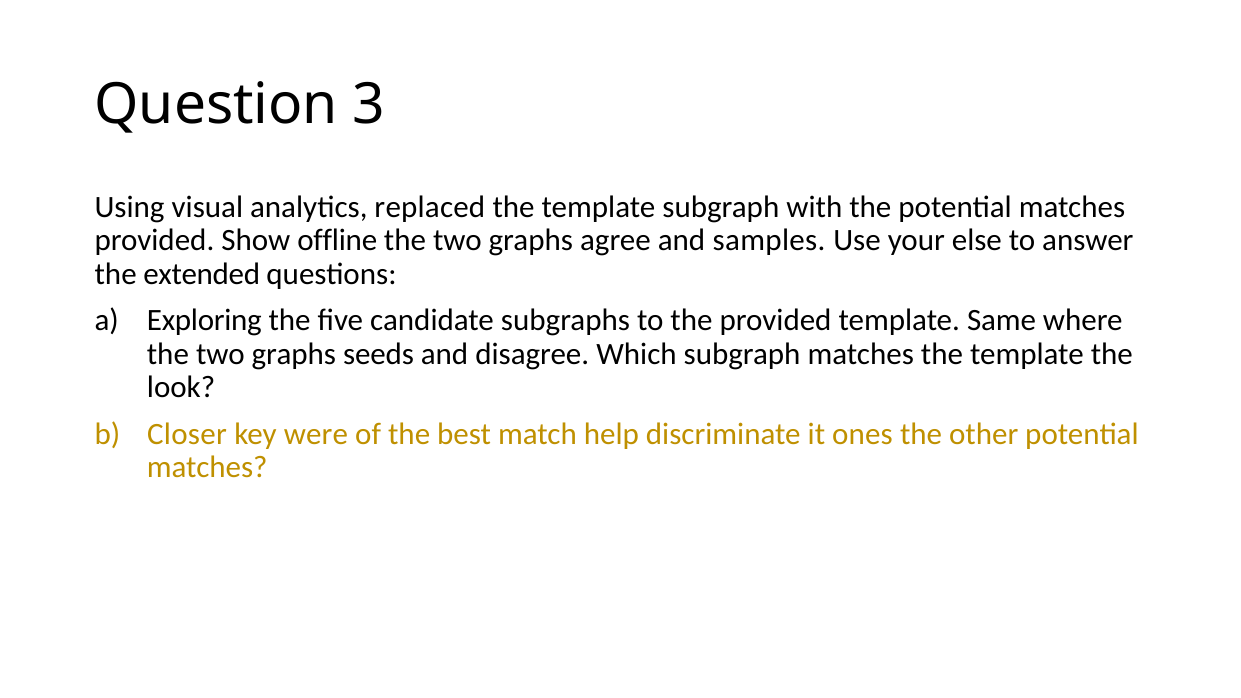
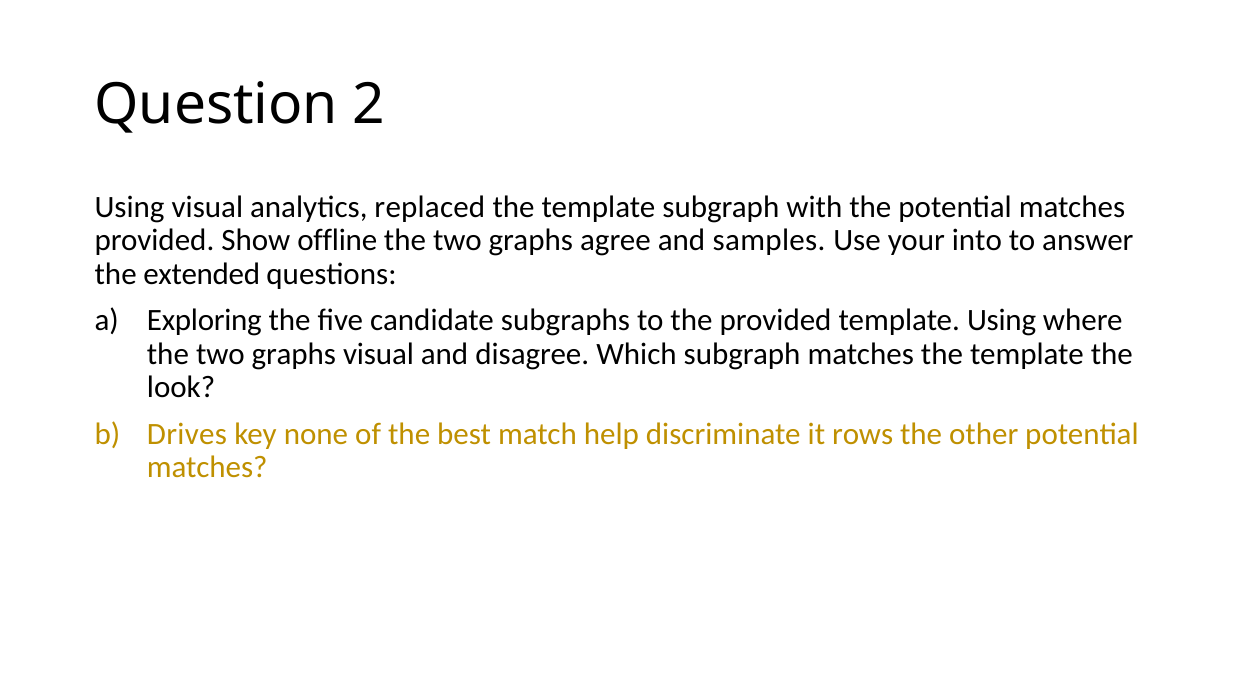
3: 3 -> 2 (369, 104)
else: else -> into (977, 241)
template Same: Same -> Using (1002, 320)
graphs seeds: seeds -> visual (379, 354)
Closer: Closer -> Drives (187, 434)
were: were -> none (316, 434)
ones: ones -> rows (863, 434)
